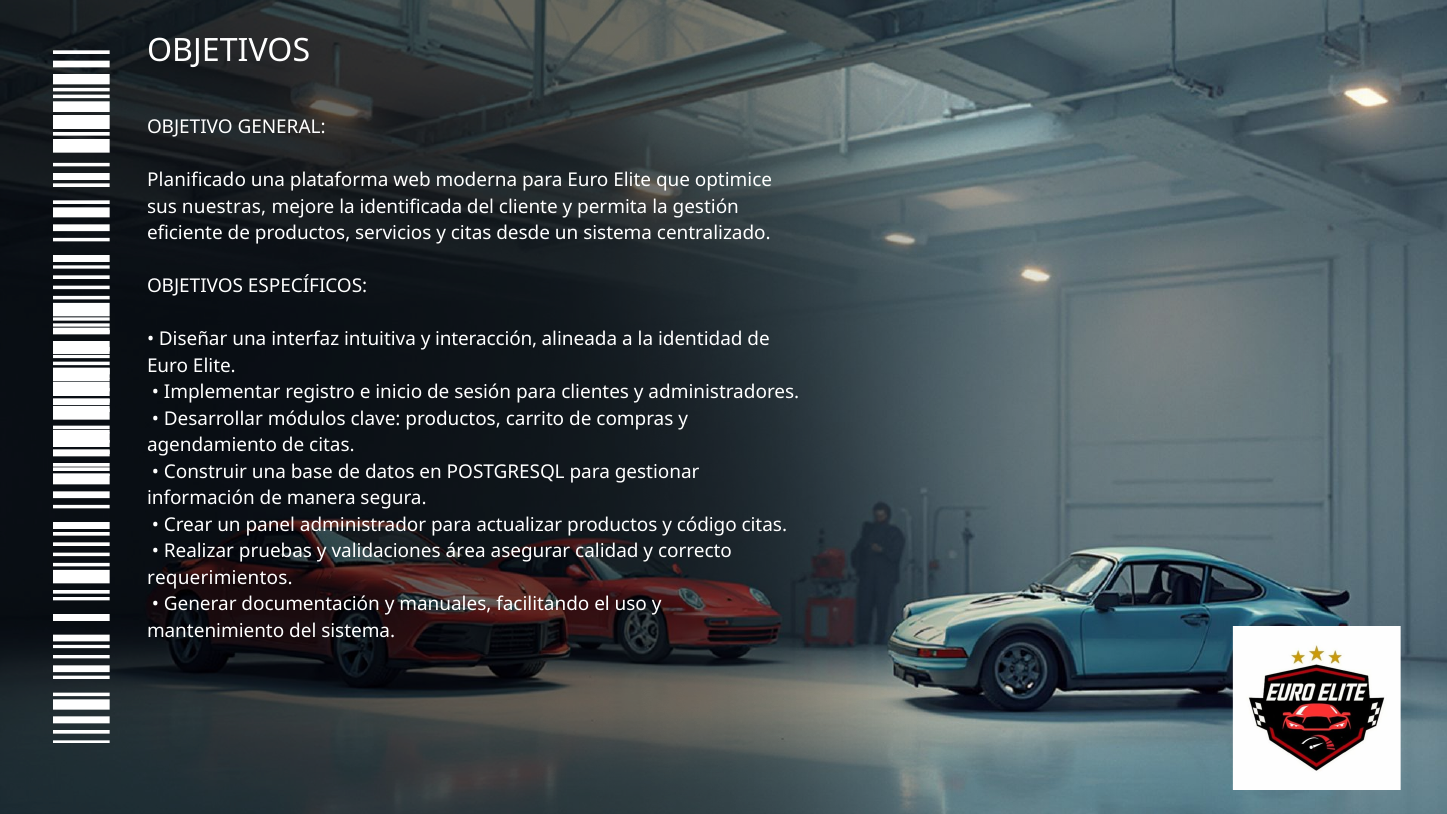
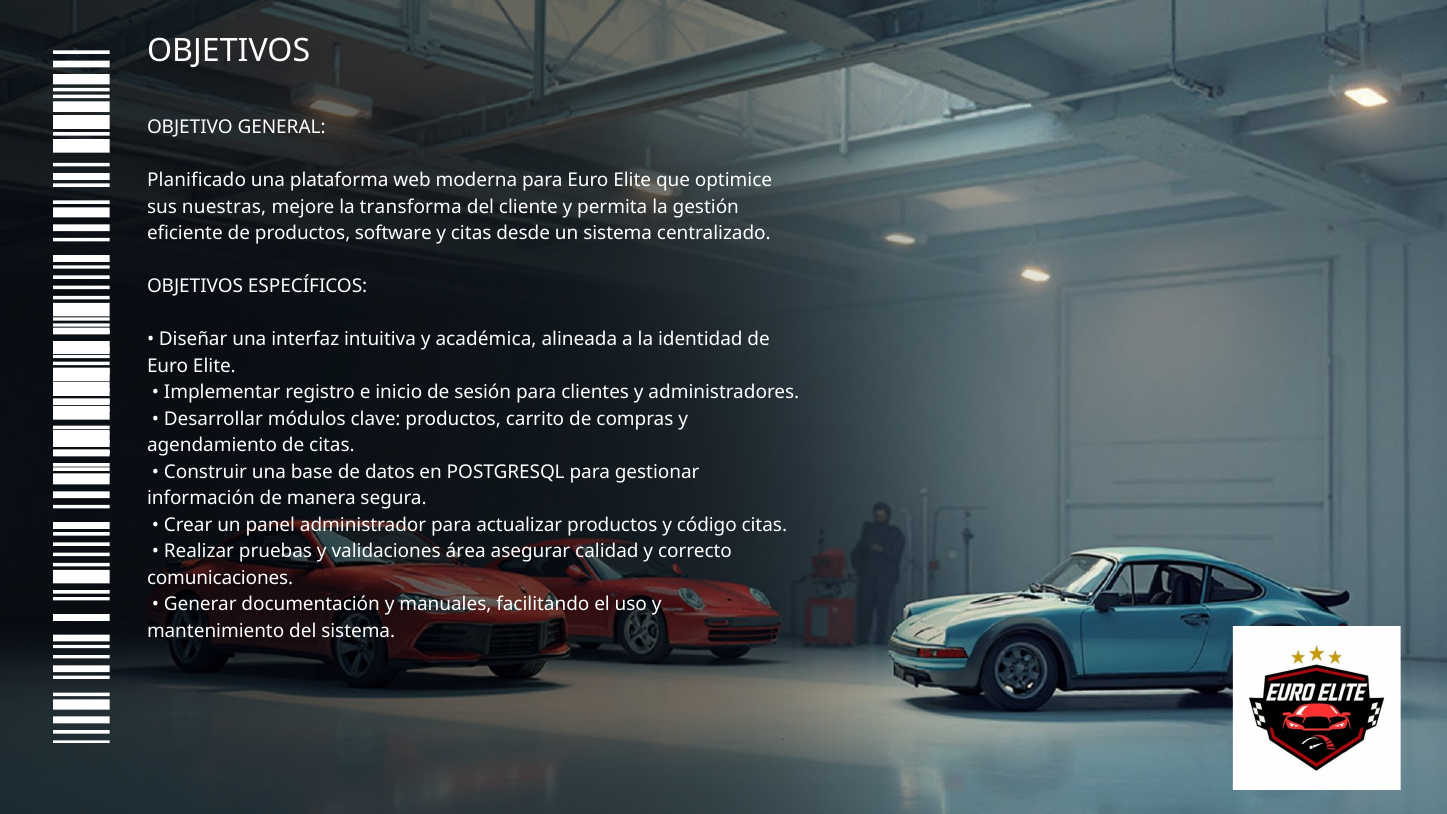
identificada: identificada -> transforma (411, 207)
servicios: servicios -> software (393, 234)
interacción: interacción -> académica (486, 340)
requerimientos: requerimientos -> comunicaciones (220, 578)
